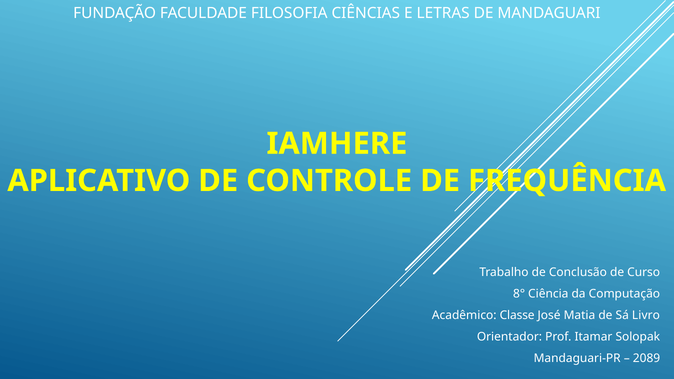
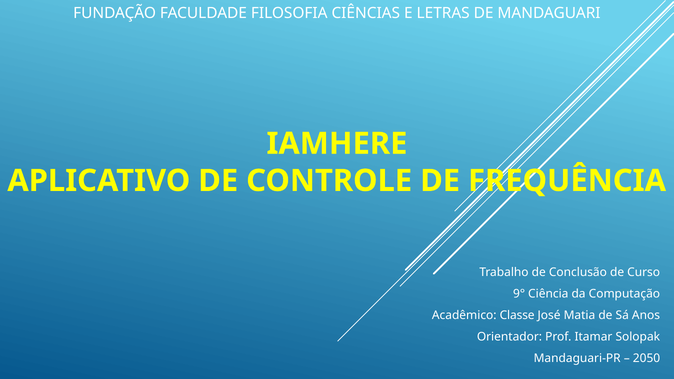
8°: 8° -> 9° (519, 294)
Livro: Livro -> Anos (646, 316)
2089: 2089 -> 2050 (647, 359)
